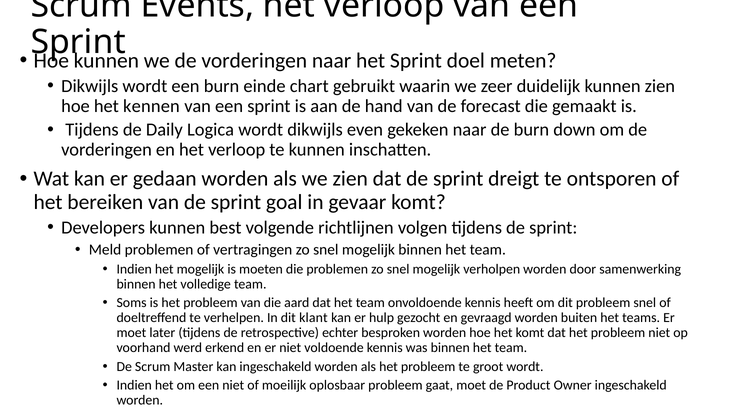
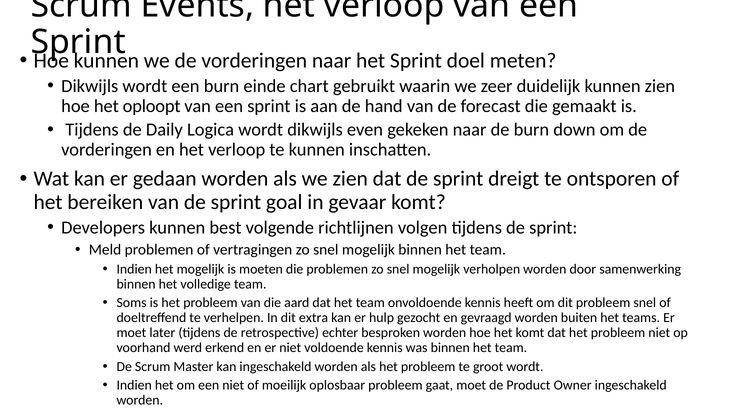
kennen: kennen -> oploopt (152, 106)
klant: klant -> extra (314, 318)
